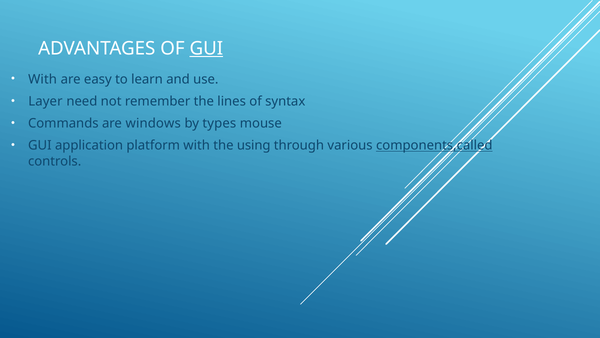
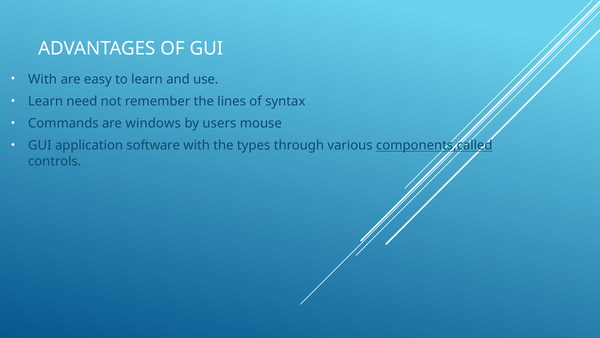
GUI underline: present -> none (206, 49)
Layer: Layer -> Learn (46, 101)
types: types -> users (219, 123)
platform: platform -> software (153, 145)
using: using -> types (254, 145)
